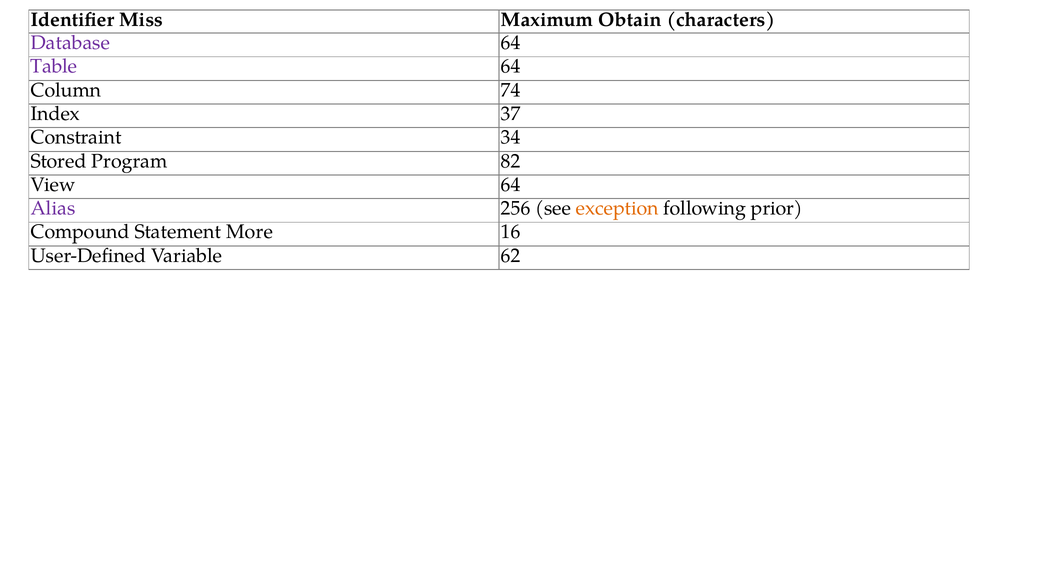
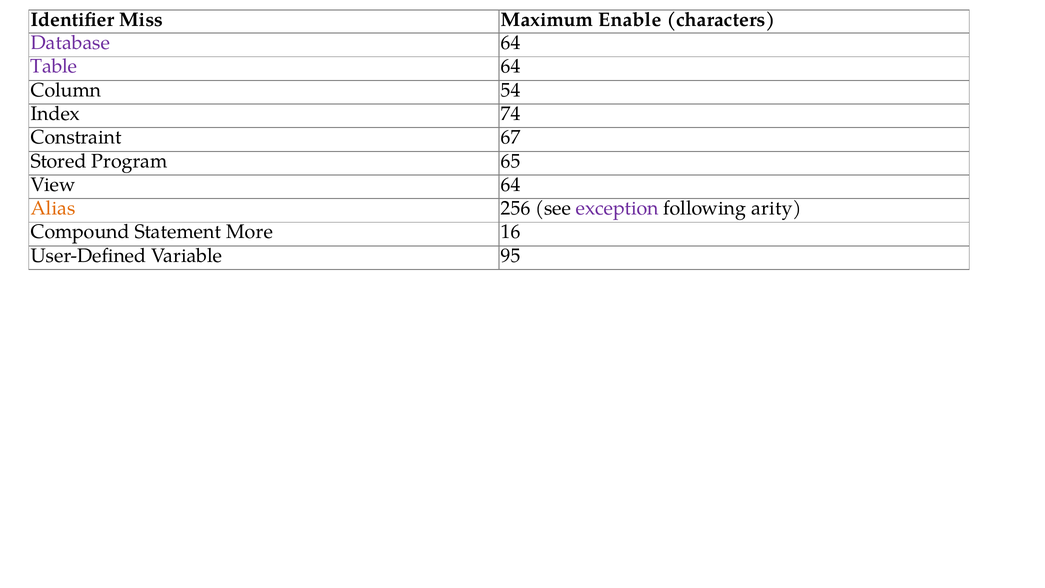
Obtain: Obtain -> Enable (630, 20)
74: 74 -> 54 (511, 90)
37: 37 -> 74 (511, 114)
34: 34 -> 67 (511, 137)
82: 82 -> 65 (511, 161)
Alias colour: purple -> orange (53, 208)
exception colour: orange -> purple (617, 208)
prior: prior -> arity (777, 208)
62: 62 -> 95 (511, 256)
